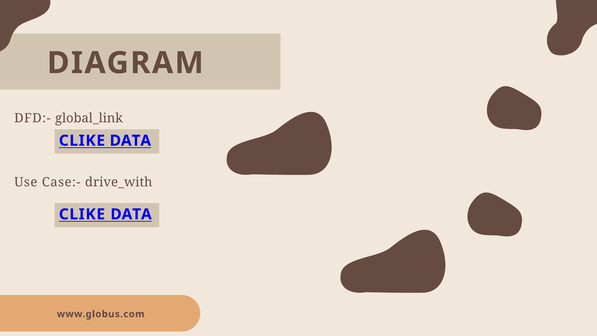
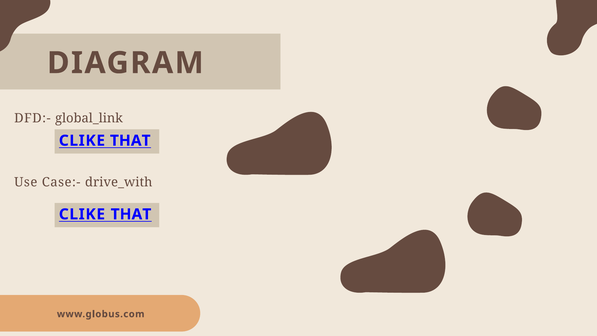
DATA: DATA -> THAT (130, 141)
DATA: DATA -> THAT (131, 214)
